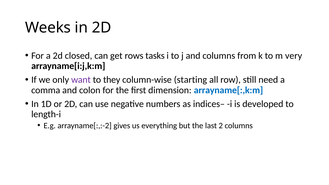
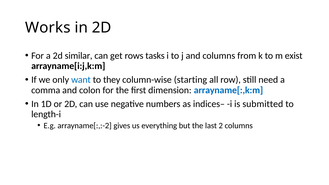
Weeks: Weeks -> Works (48, 28)
closed: closed -> similar (79, 56)
very: very -> exist (294, 56)
want colour: purple -> blue (81, 80)
developed: developed -> submitted (263, 104)
